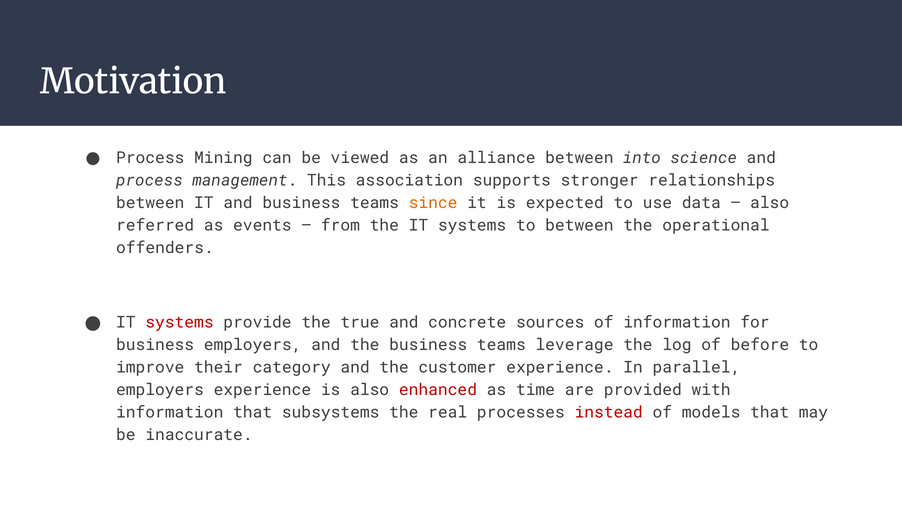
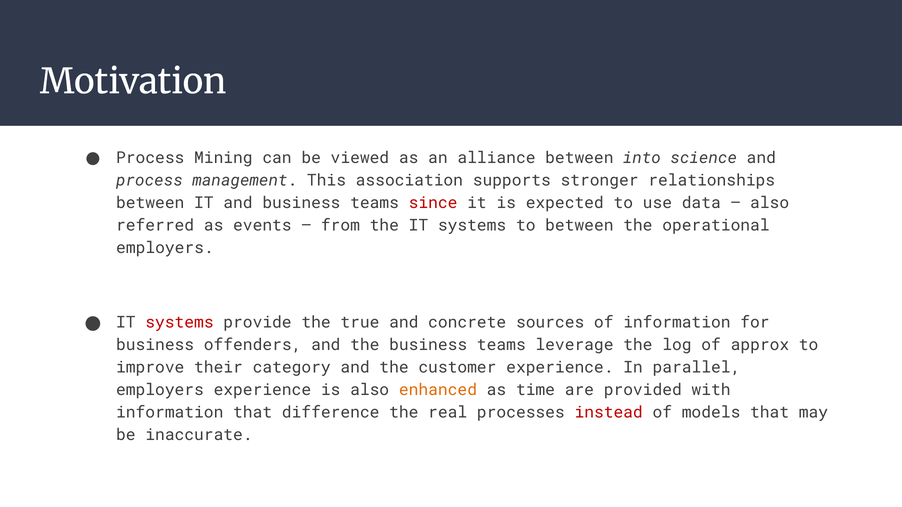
since colour: orange -> red (433, 203)
offenders: offenders -> employers (165, 248)
business employers: employers -> offenders (253, 345)
before: before -> approx (760, 345)
enhanced colour: red -> orange (438, 390)
subsystems: subsystems -> difference (331, 413)
